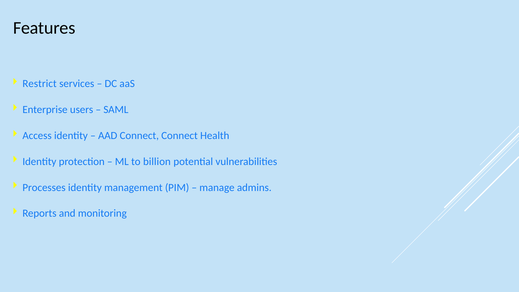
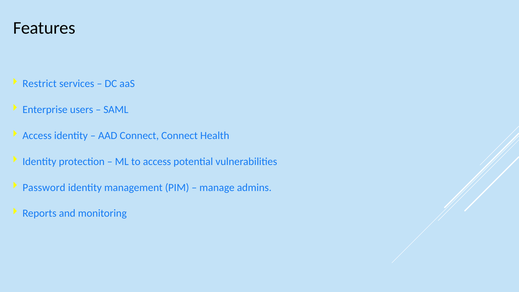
to billion: billion -> access (157, 161)
Processes: Processes -> Password (44, 187)
